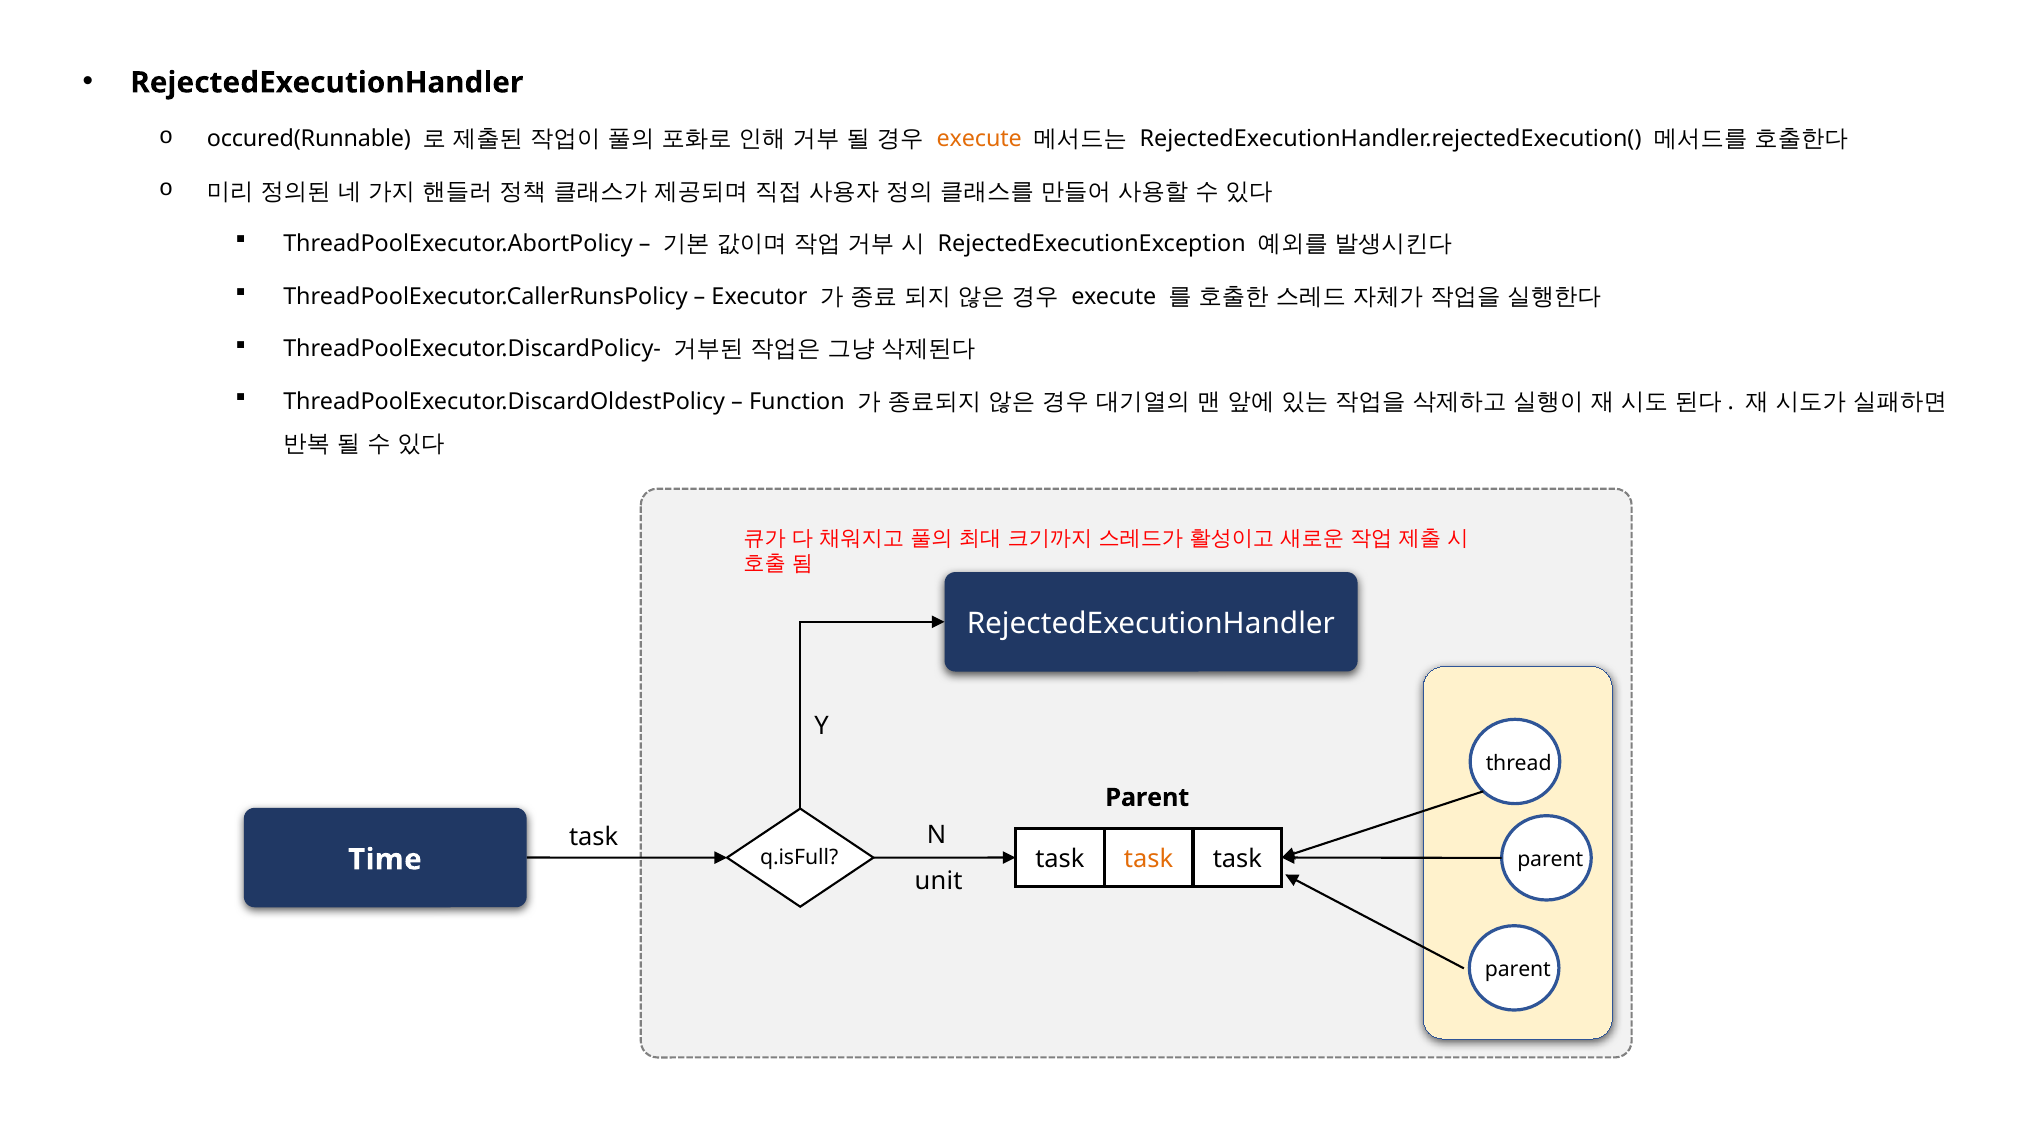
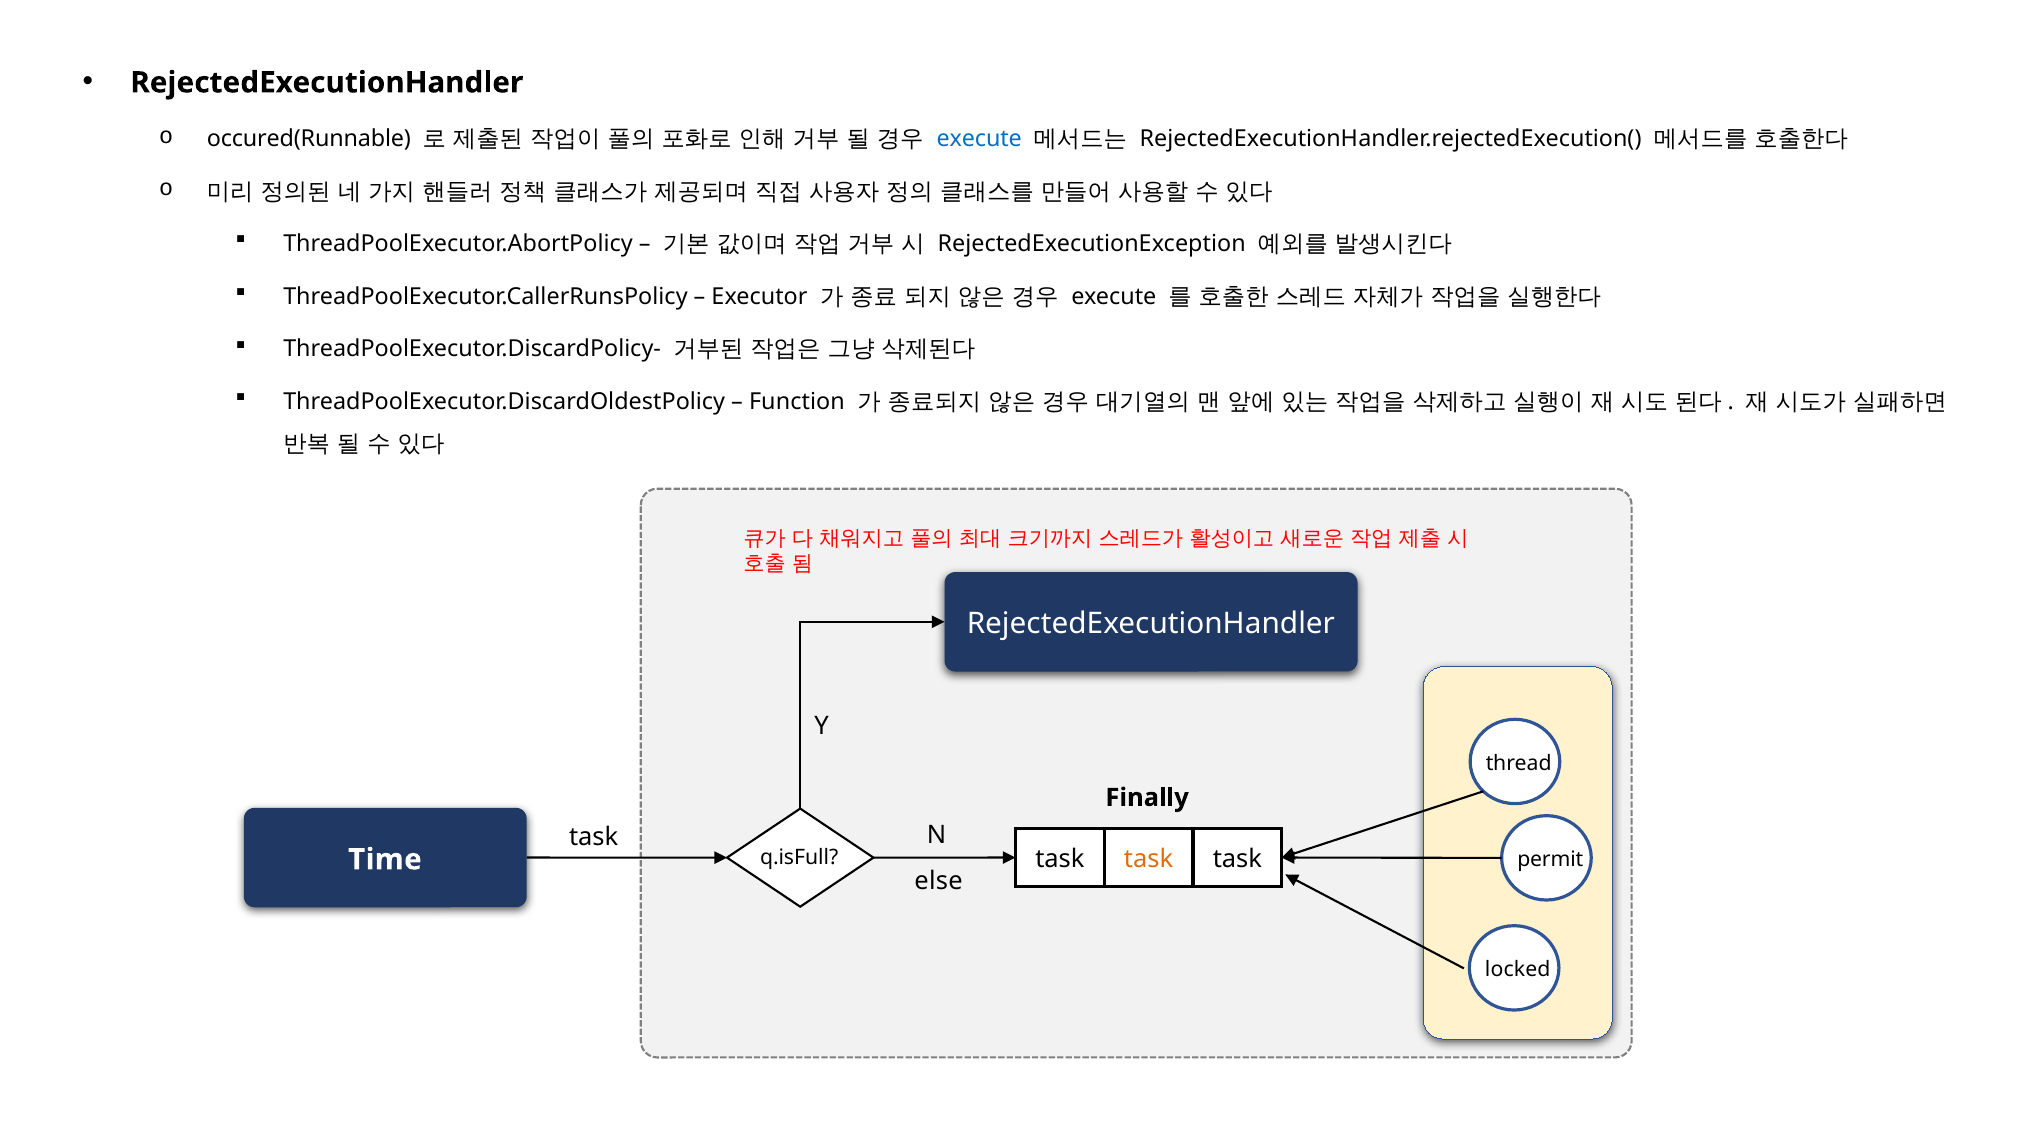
execute colour: orange -> blue (979, 139)
Parent: Parent -> Finally (1147, 798)
parent: parent -> permit (1550, 860)
unit: unit -> else (939, 881)
parent: parent -> locked (1518, 970)
